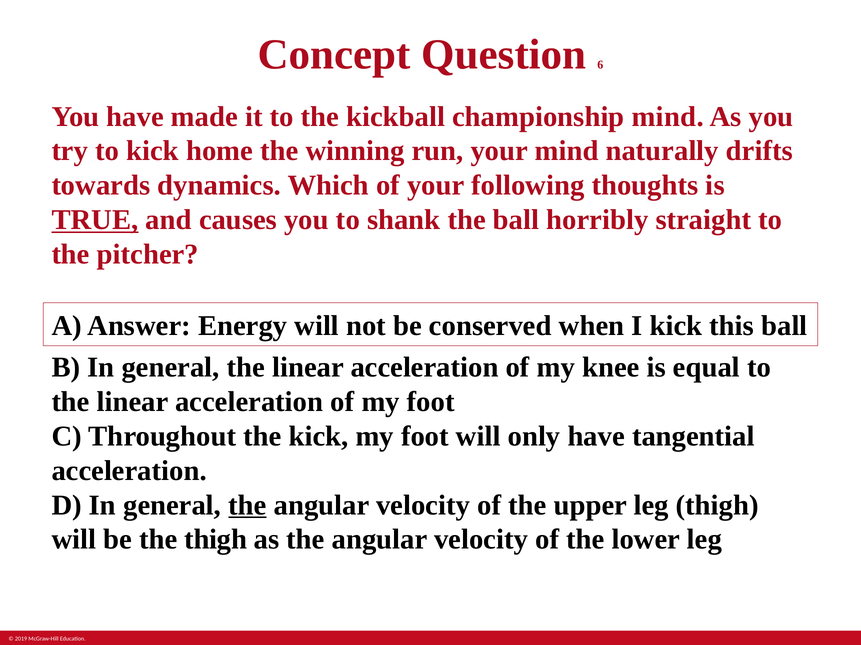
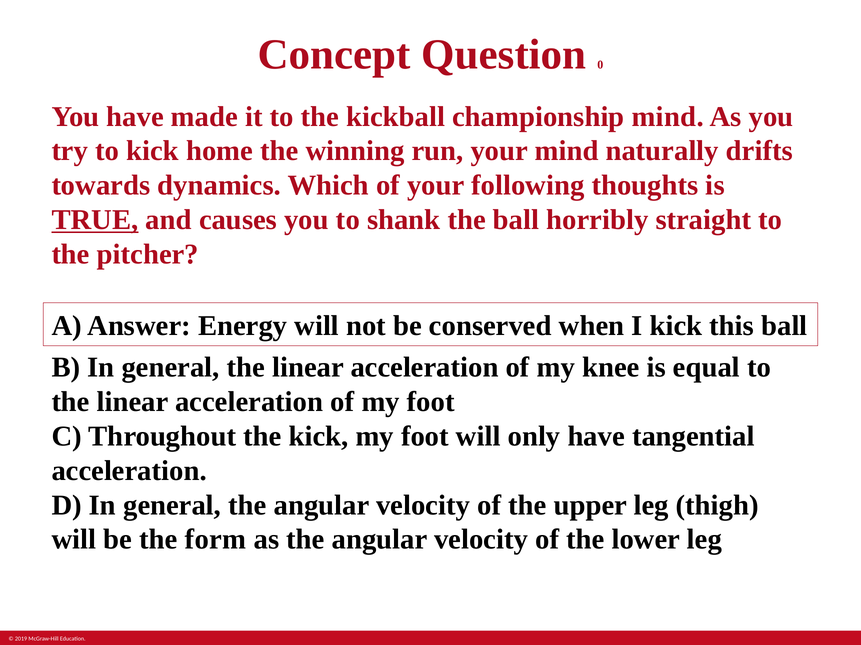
6: 6 -> 0 (600, 65)
the underline: present -> none (247, 506)
the thigh: thigh -> form (215, 540)
